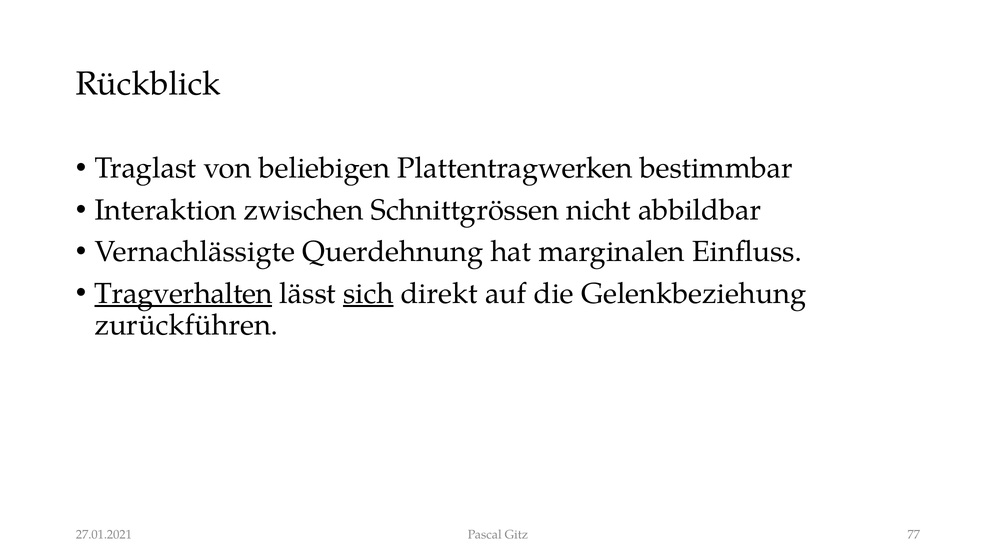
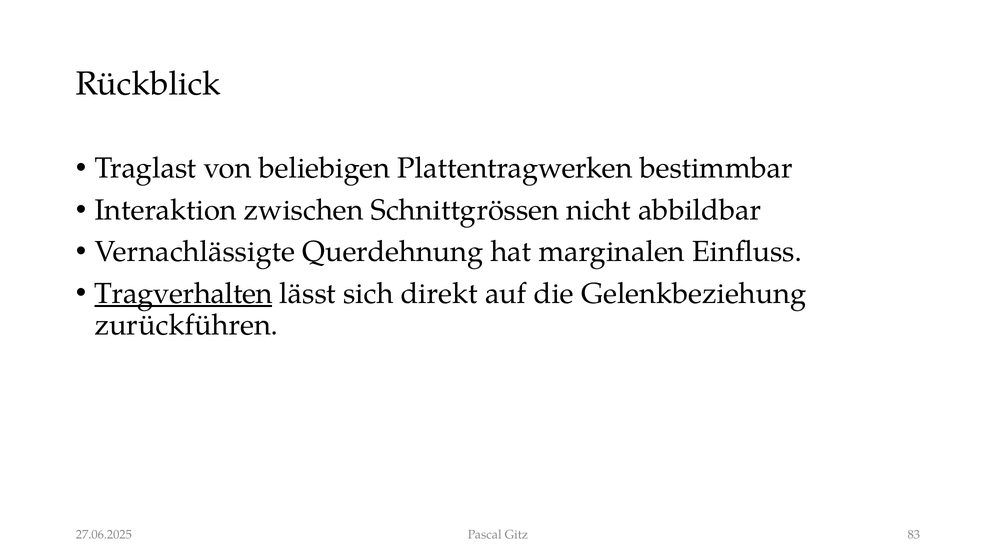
sich underline: present -> none (368, 294)
27.01.2021: 27.01.2021 -> 27.06.2025 (104, 535)
77: 77 -> 83 (914, 535)
